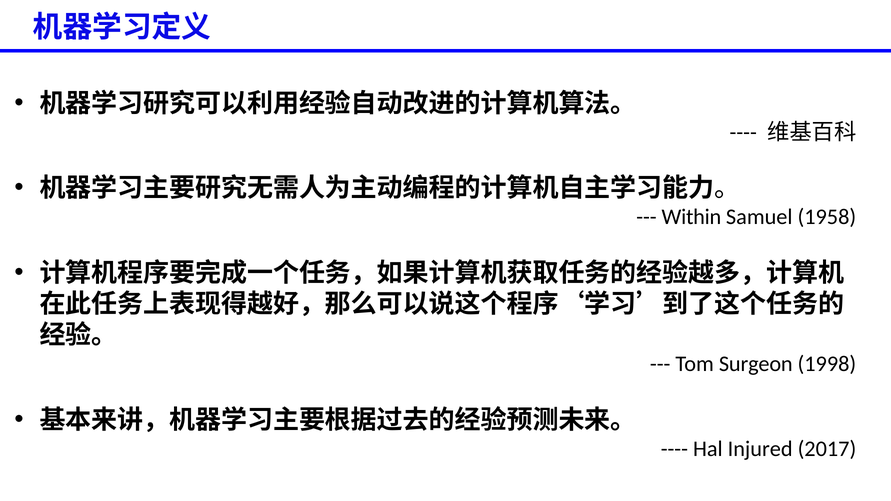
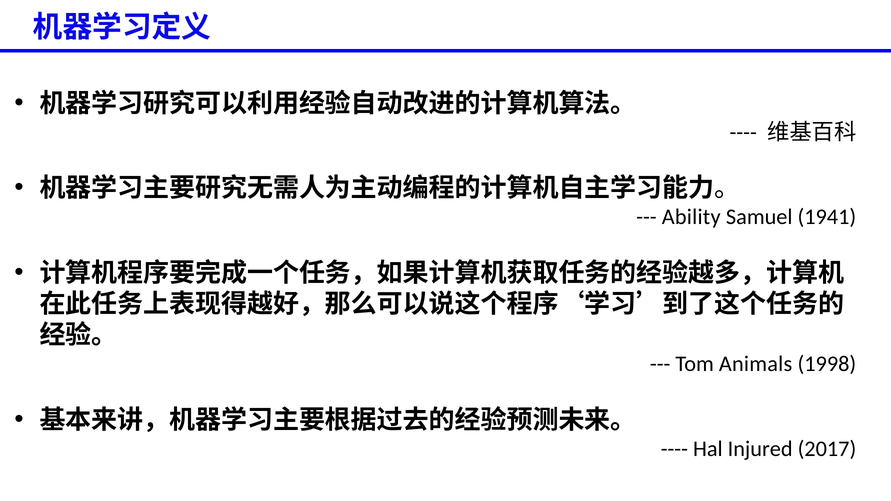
Within: Within -> Ability (691, 217)
1958: 1958 -> 1941 (827, 217)
Surgeon: Surgeon -> Animals (756, 364)
